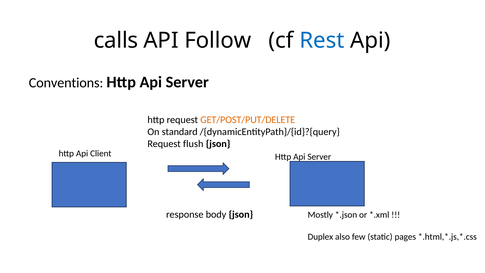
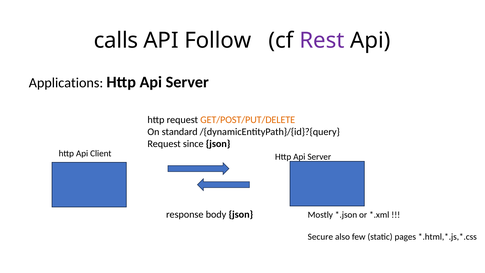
Rest colour: blue -> purple (322, 41)
Conventions: Conventions -> Applications (66, 83)
flush: flush -> since (193, 144)
Duplex: Duplex -> Secure (320, 237)
